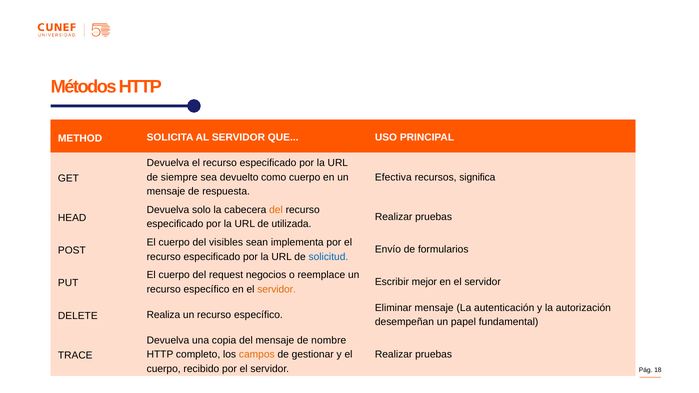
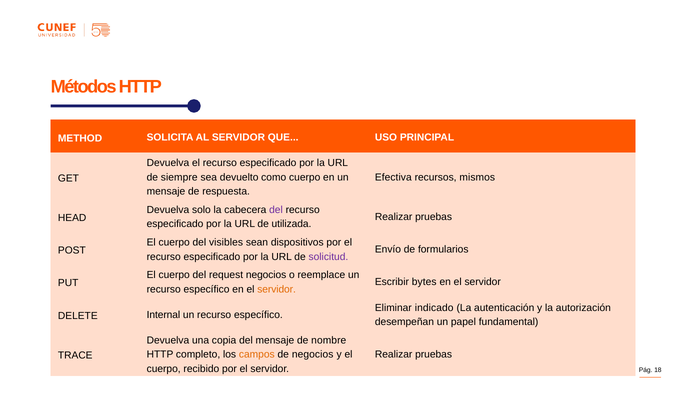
significa: significa -> mismos (477, 177)
del colour: orange -> purple (276, 210)
implementa: implementa -> dispositivos (297, 243)
solicitud colour: blue -> purple (328, 257)
mejor: mejor -> bytes (424, 282)
Eliminar mensaje: mensaje -> indicado (434, 308)
Realiza: Realiza -> Internal (163, 315)
de gestionar: gestionar -> negocios (313, 355)
